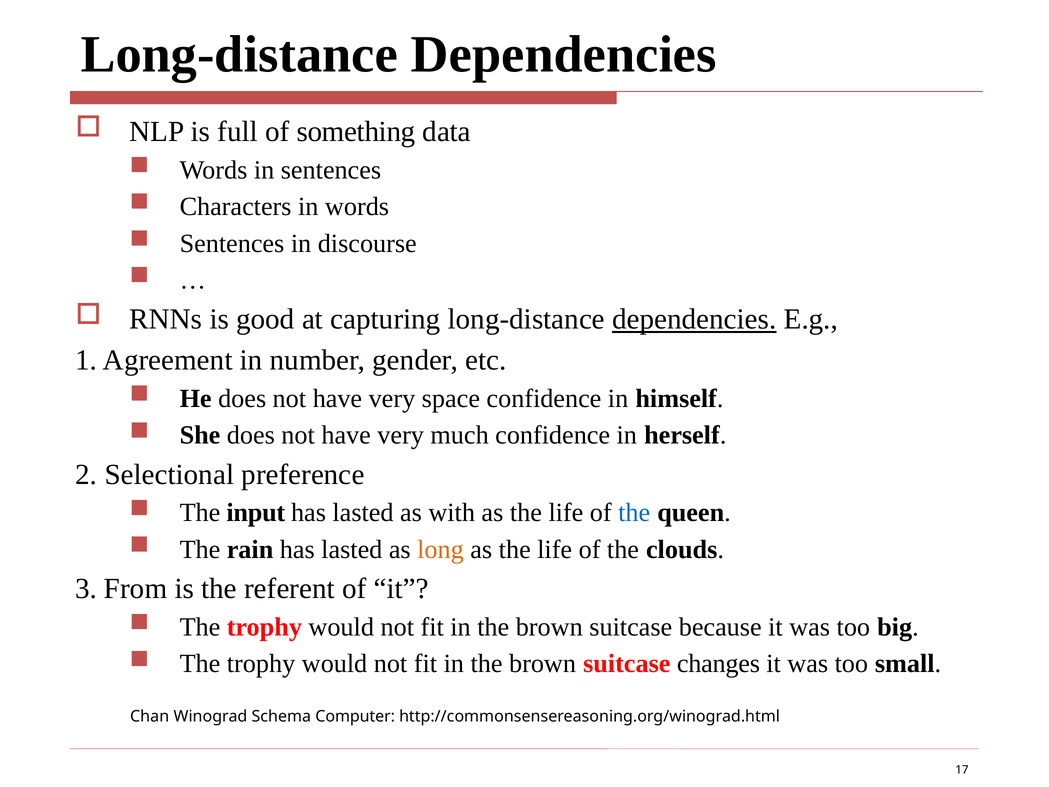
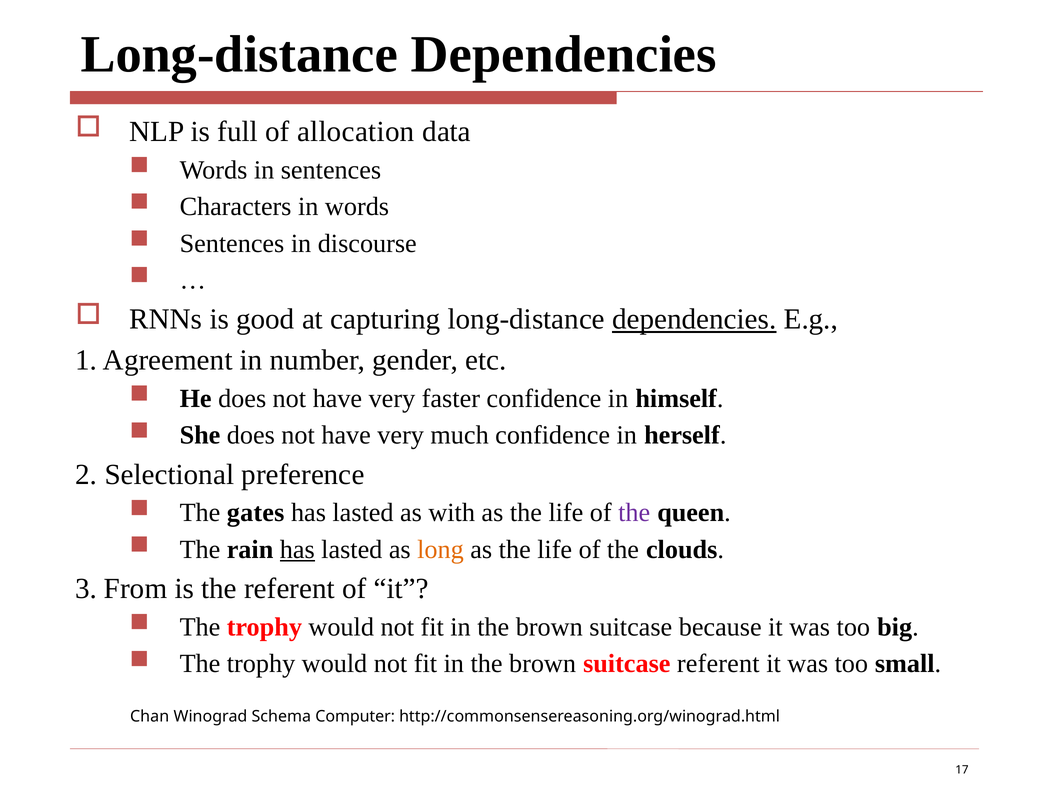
something: something -> allocation (356, 132)
space: space -> faster (451, 398)
input: input -> gates (256, 513)
the colour: blue -> purple (634, 513)
has underline: none -> present (297, 549)
suitcase changes: changes -> referent (718, 663)
